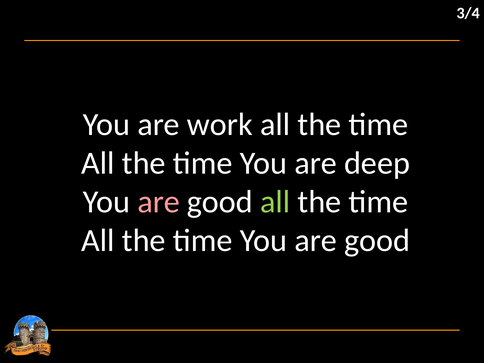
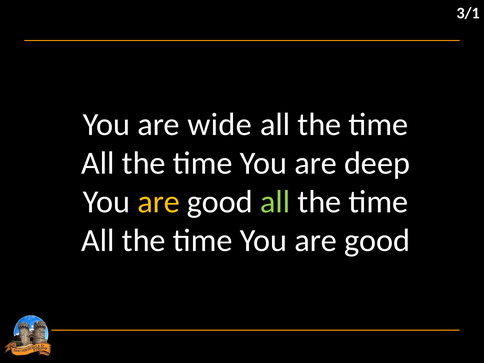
3/4: 3/4 -> 3/1 (468, 13)
work: work -> wide (220, 124)
are colour: pink -> yellow (159, 202)
